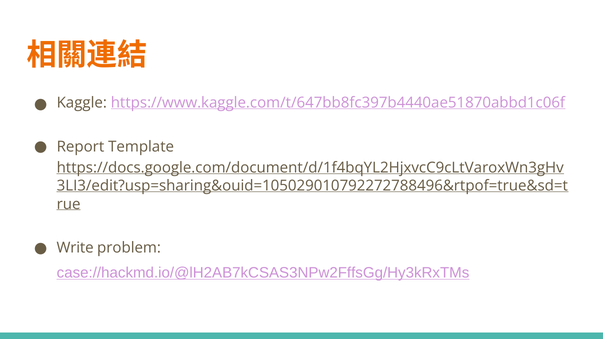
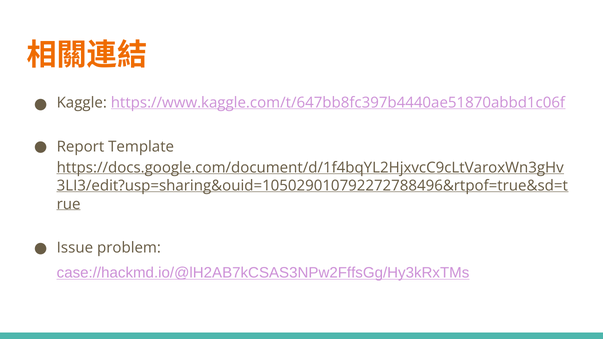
Write: Write -> Issue (75, 248)
